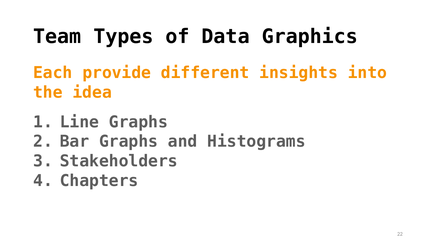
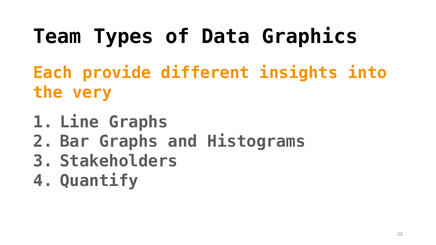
idea: idea -> very (92, 93)
Chapters: Chapters -> Quantify (99, 181)
